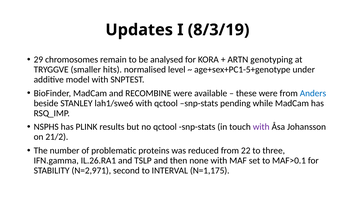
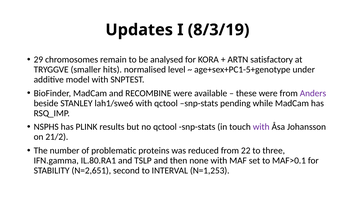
genotyping: genotyping -> satisfactory (272, 59)
Anders colour: blue -> purple (313, 93)
IL.26.RA1: IL.26.RA1 -> IL.80.RA1 (98, 160)
N=2,971: N=2,971 -> N=2,651 (91, 170)
N=1,175: N=1,175 -> N=1,253 (210, 170)
